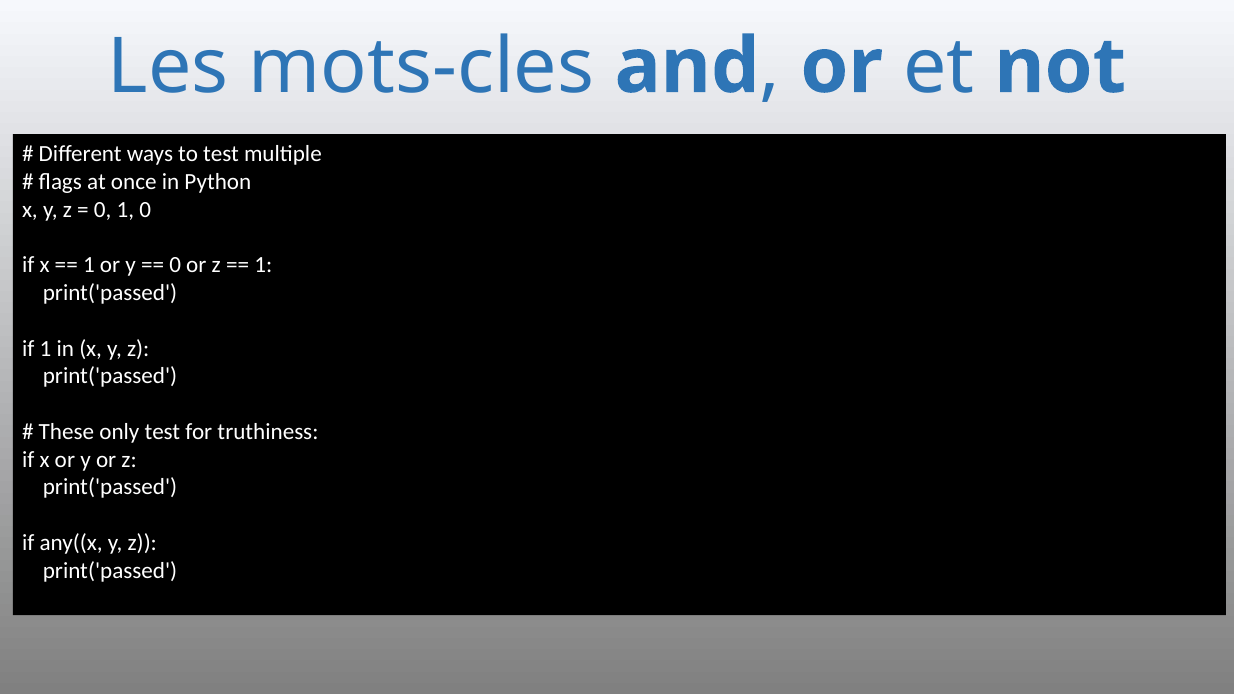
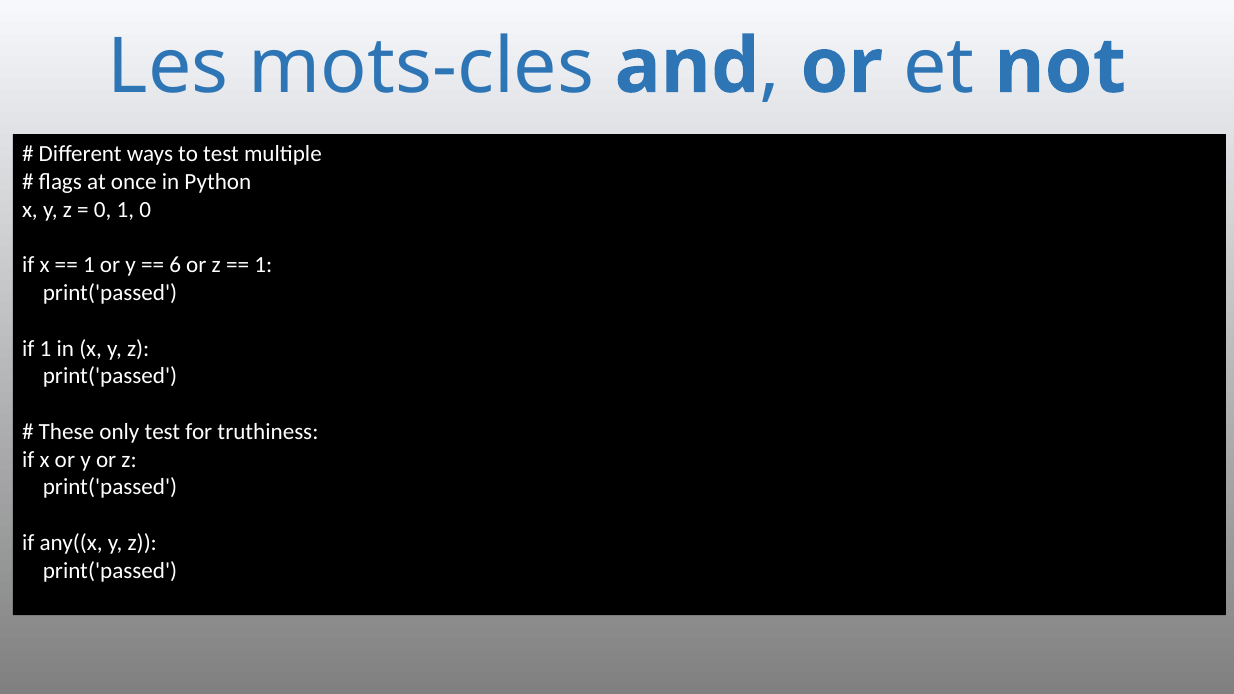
0: 0 -> 6 (175, 265)
